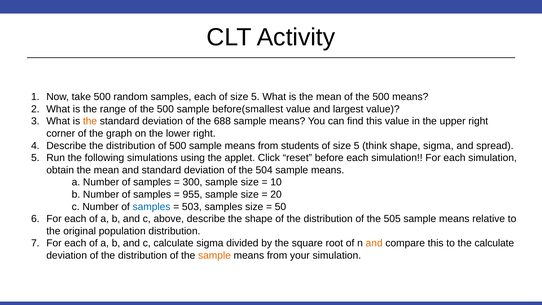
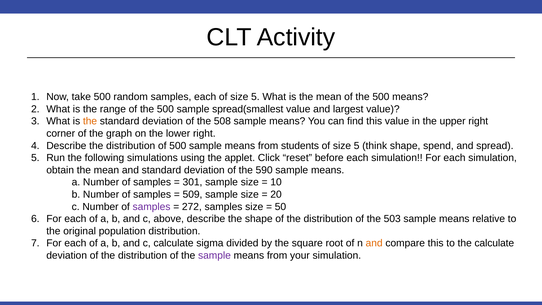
before(smallest: before(smallest -> spread(smallest (248, 109)
688: 688 -> 508 (222, 121)
shape sigma: sigma -> spend (438, 146)
504: 504 -> 590 (264, 170)
300: 300 -> 301 (193, 182)
955: 955 -> 509 (193, 194)
samples colour: blue -> purple (152, 207)
503: 503 -> 272 (192, 207)
505: 505 -> 503 (392, 219)
sample colour: orange -> purple (214, 255)
